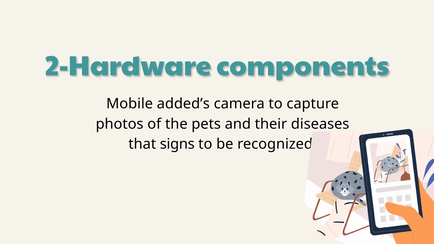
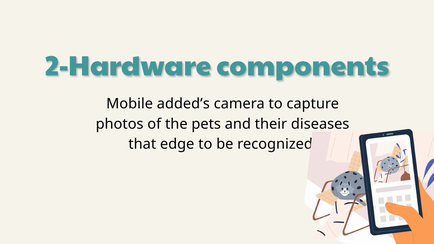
signs: signs -> edge (177, 144)
